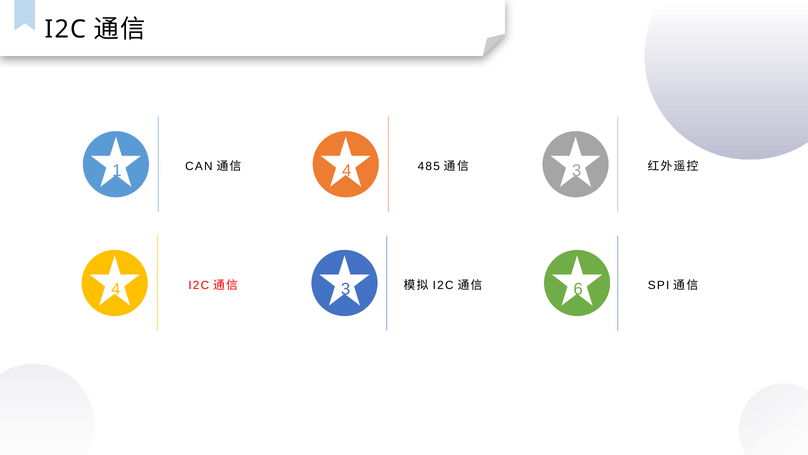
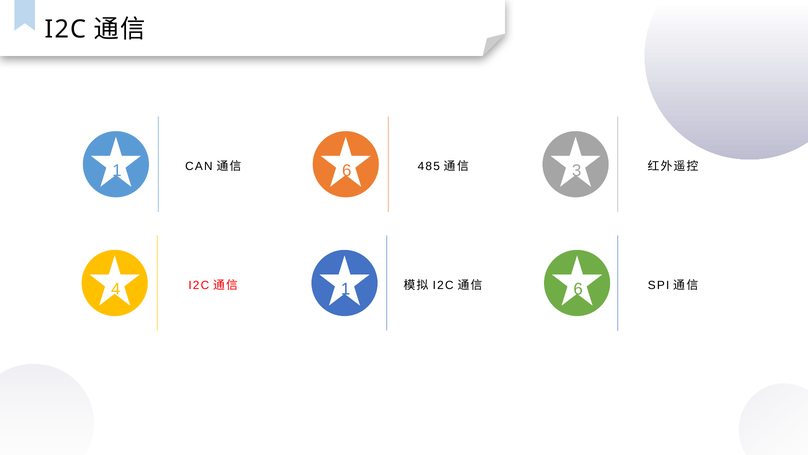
1 4: 4 -> 6 (347, 170)
3: 3 -> 1 (346, 289)
